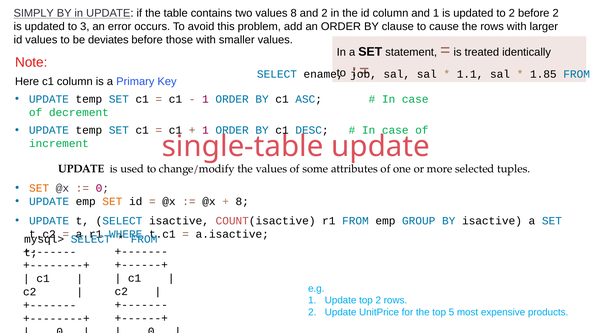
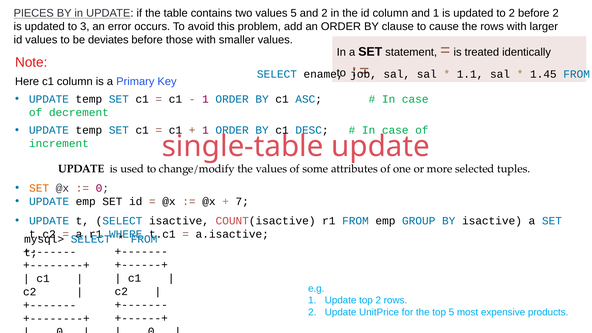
SIMPLY: SIMPLY -> PIECES (34, 13)
values 8: 8 -> 5 (294, 13)
1.85: 1.85 -> 1.45 (543, 74)
SET colour: orange -> black (112, 202)
8: 8 -> 7 (242, 202)
